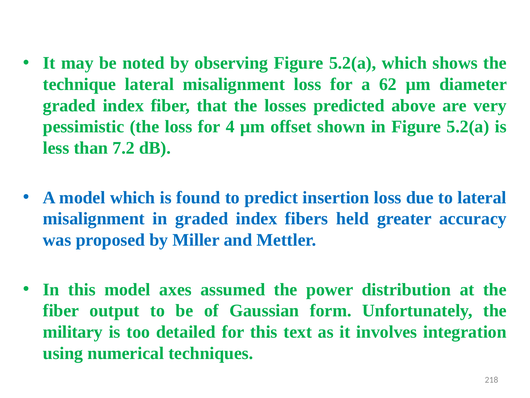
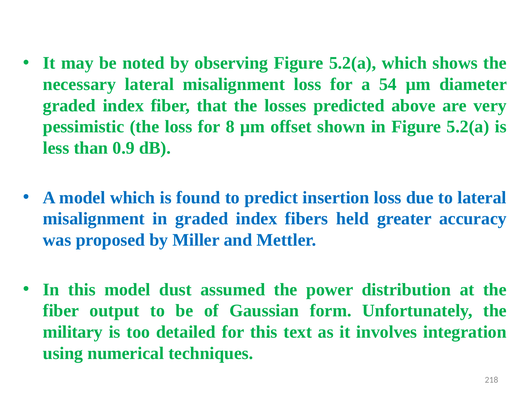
technique: technique -> necessary (79, 84)
62: 62 -> 54 (388, 84)
4: 4 -> 8 (230, 127)
7.2: 7.2 -> 0.9 (124, 148)
axes: axes -> dust (176, 289)
